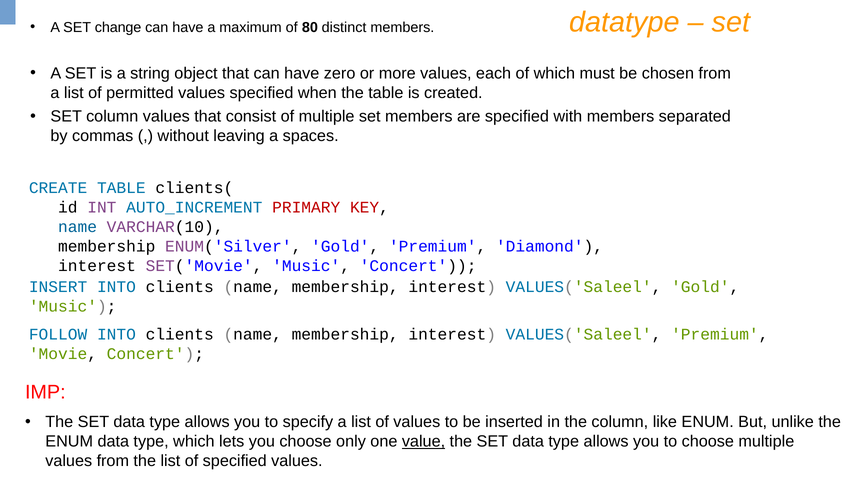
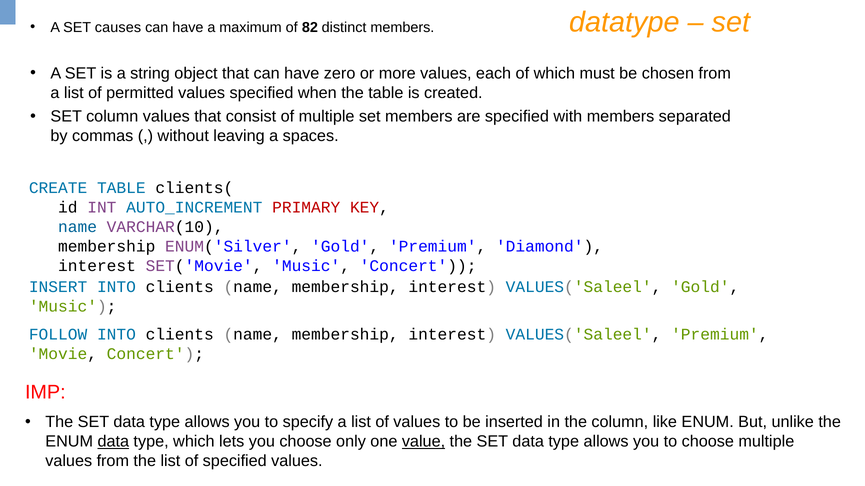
change: change -> causes (118, 27)
80: 80 -> 82 (310, 27)
data underline: none -> present (113, 442)
